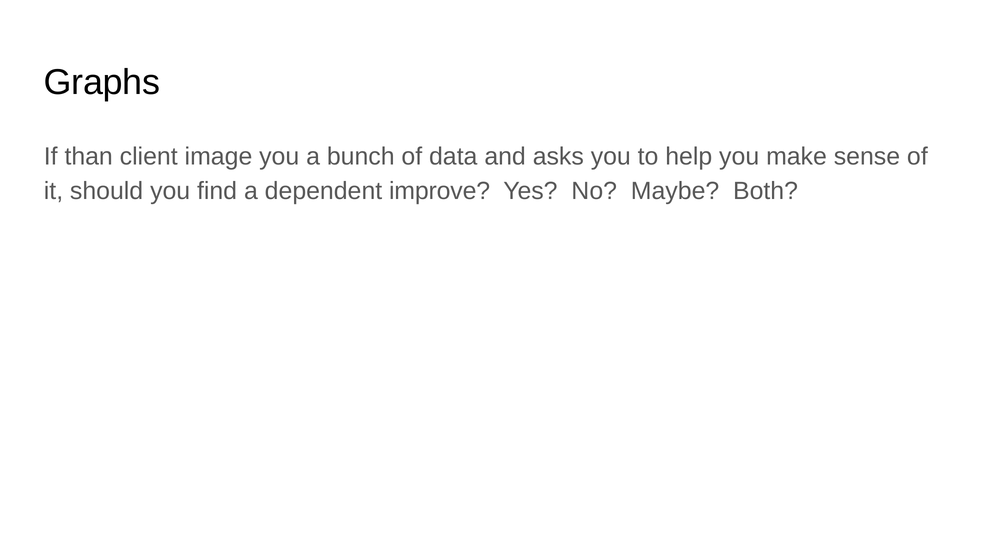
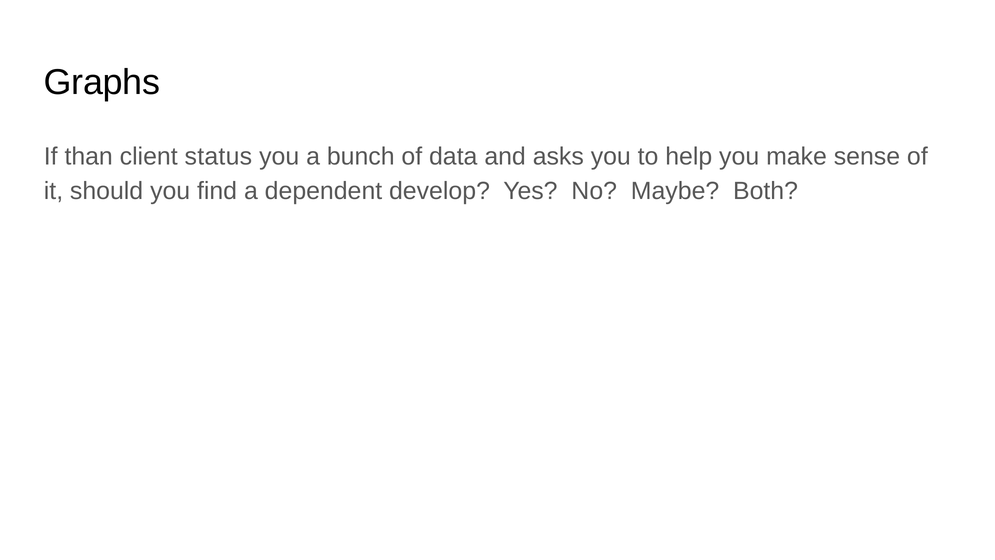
image: image -> status (218, 156)
improve: improve -> develop (439, 191)
